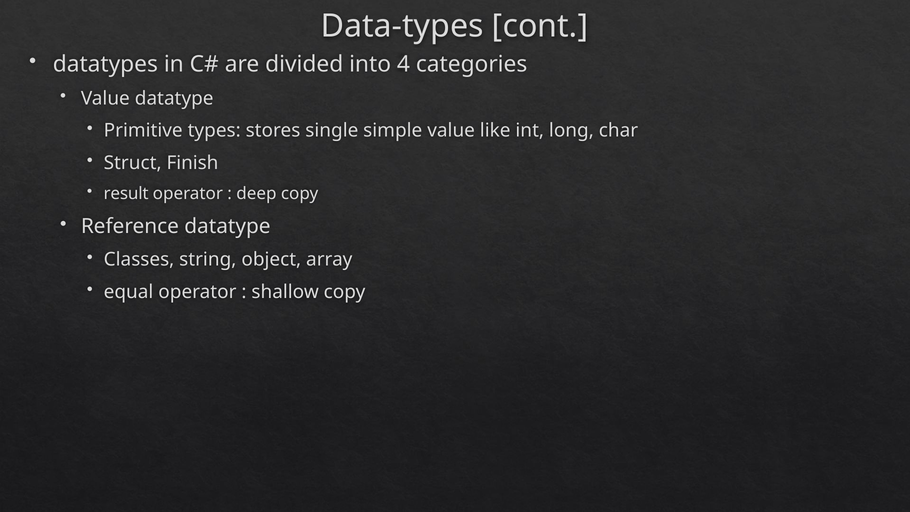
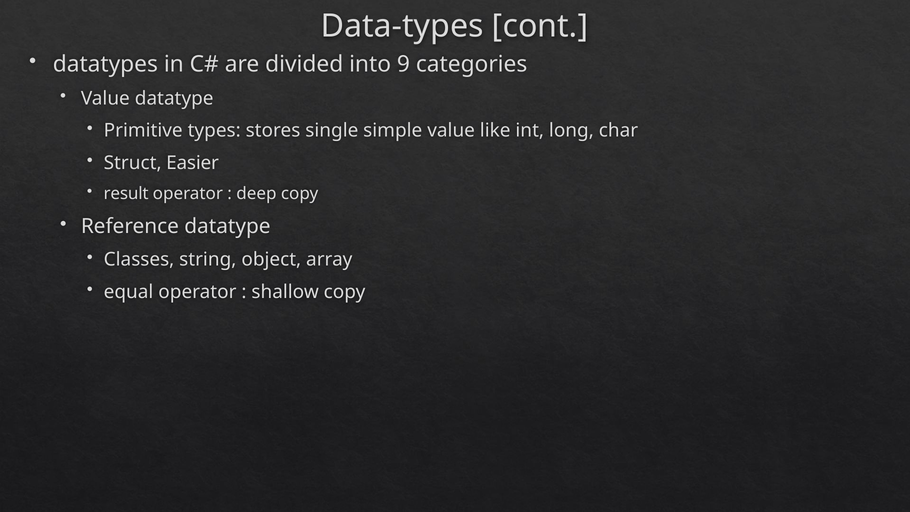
4: 4 -> 9 (403, 64)
Finish: Finish -> Easier (193, 163)
